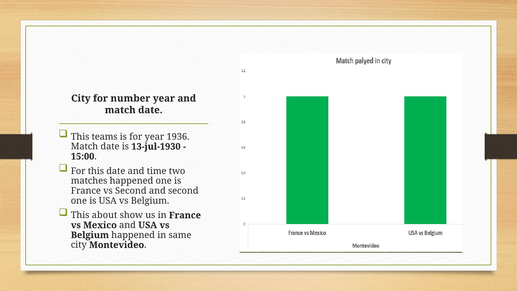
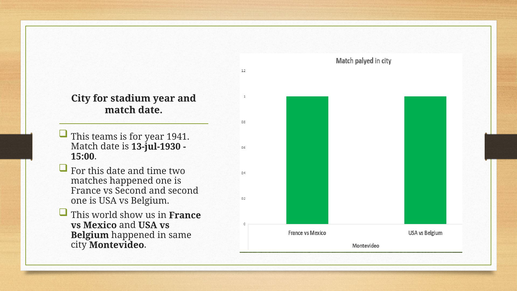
number: number -> stadium (131, 98)
1936: 1936 -> 1941 (178, 137)
about: about -> world (105, 215)
